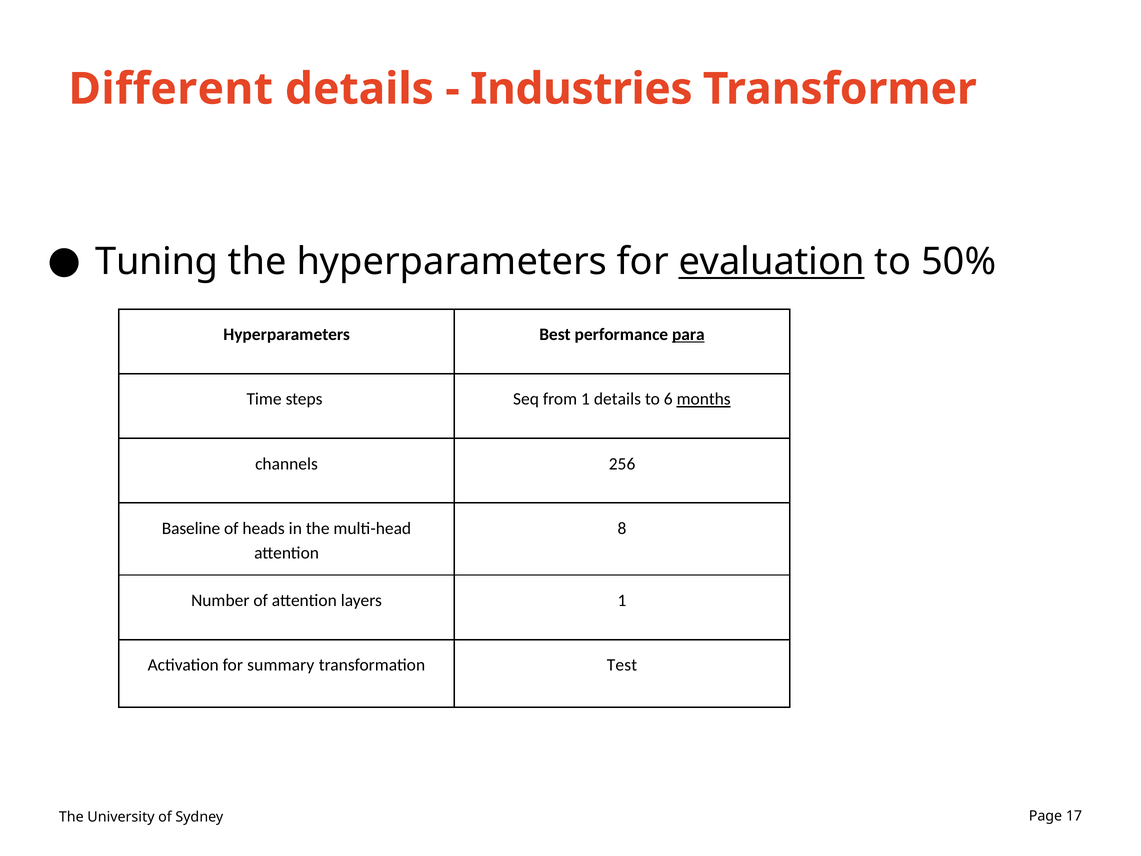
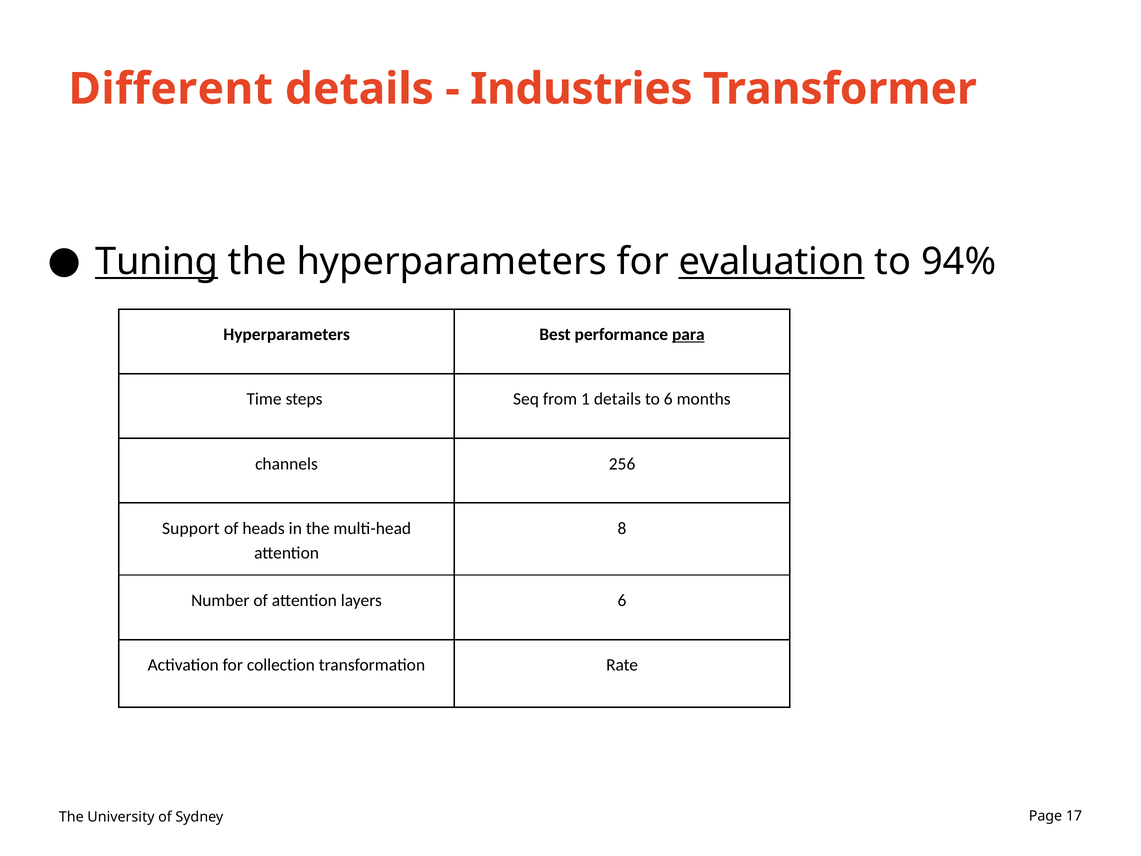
Tuning underline: none -> present (157, 262)
50%: 50% -> 94% (959, 262)
months underline: present -> none (704, 399)
Baseline: Baseline -> Support (191, 528)
layers 1: 1 -> 6 (622, 600)
summary: summary -> collection (281, 665)
Test: Test -> Rate (622, 665)
